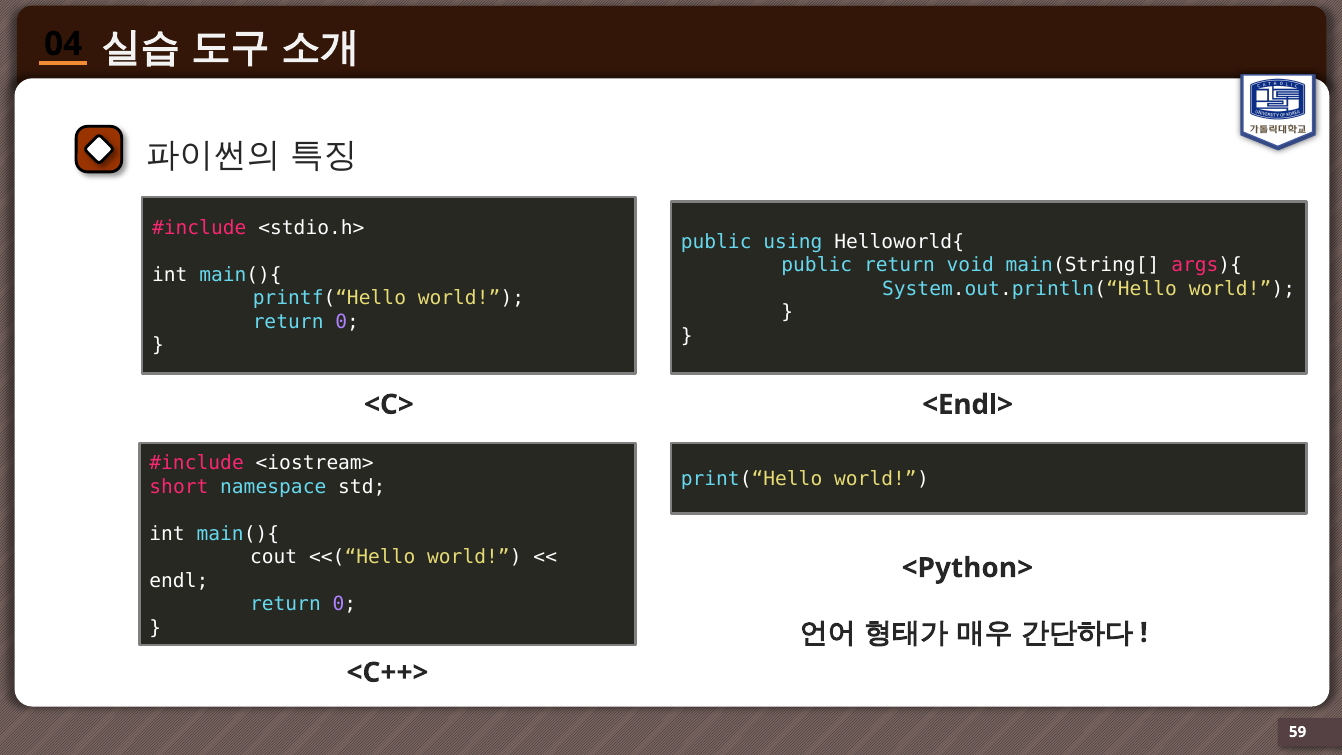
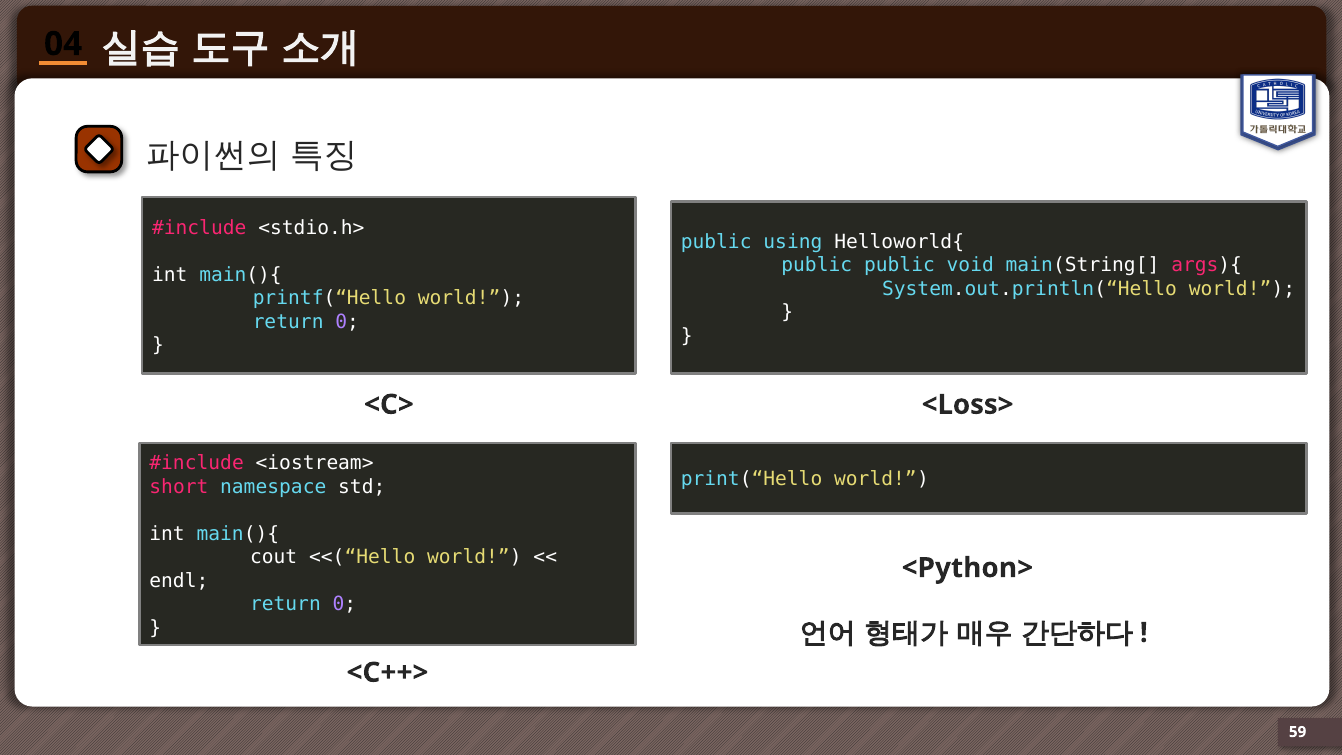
public return: return -> public (899, 265)
<Endl>: <Endl> -> <Loss> (968, 404)
